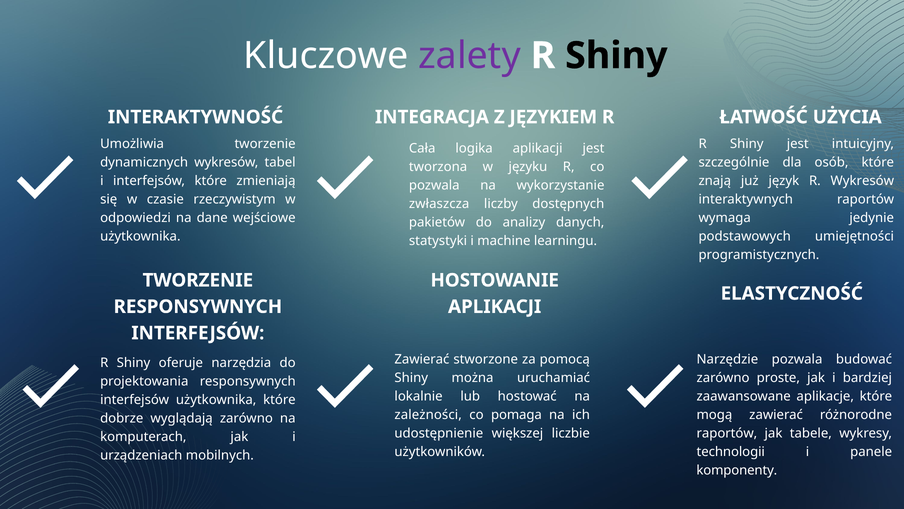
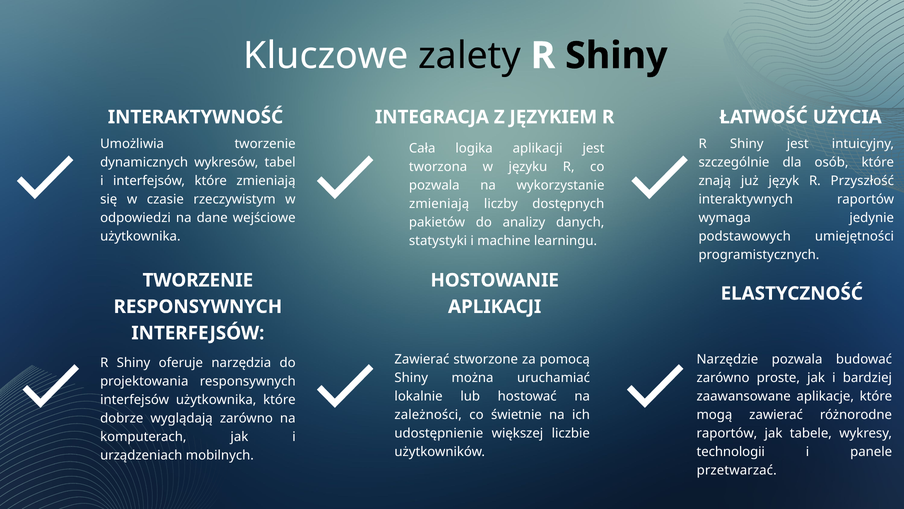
zalety colour: purple -> black (469, 56)
R Wykresów: Wykresów -> Przyszłość (862, 181)
zwłaszcza: zwłaszcza -> zmieniają (439, 204)
pomaga: pomaga -> świetnie (516, 415)
komponenty: komponenty -> przetwarzać (737, 470)
